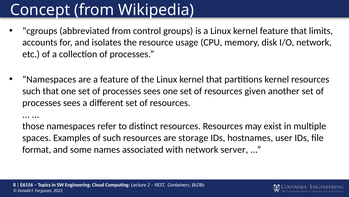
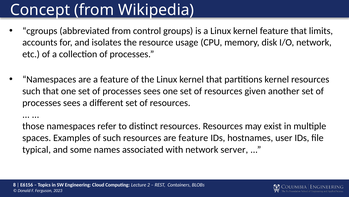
are storage: storage -> feature (193, 137)
format: format -> typical (37, 149)
